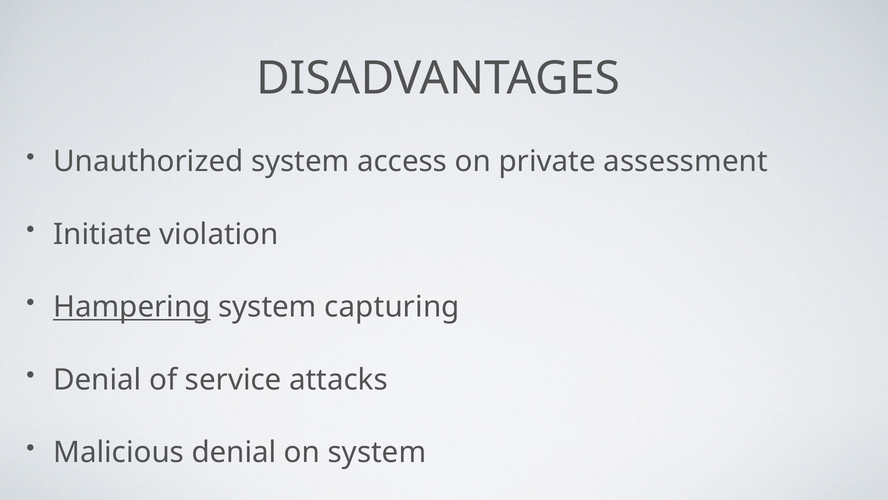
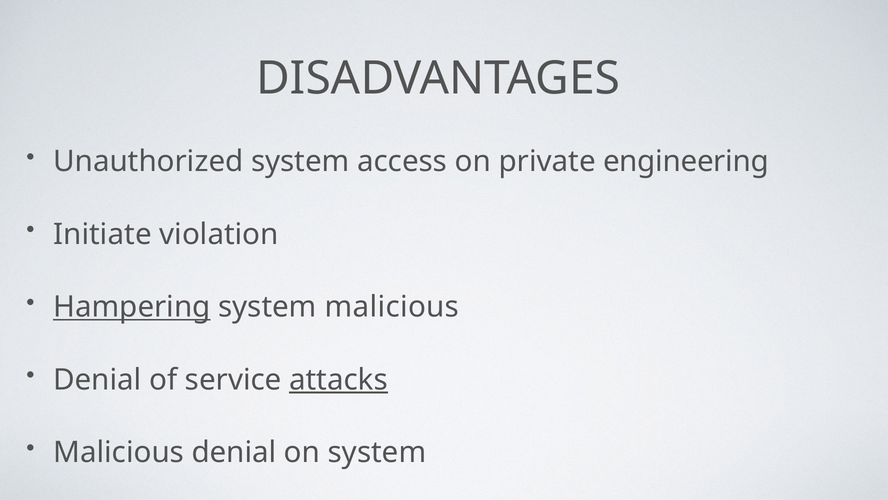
assessment: assessment -> engineering (686, 161)
system capturing: capturing -> malicious (392, 307)
attacks underline: none -> present (339, 379)
